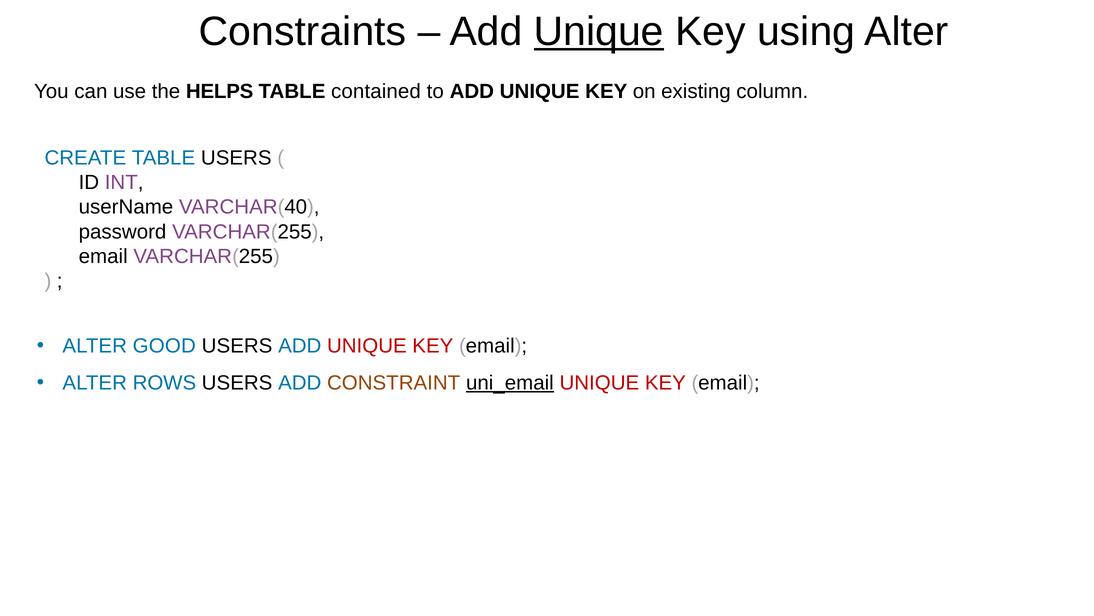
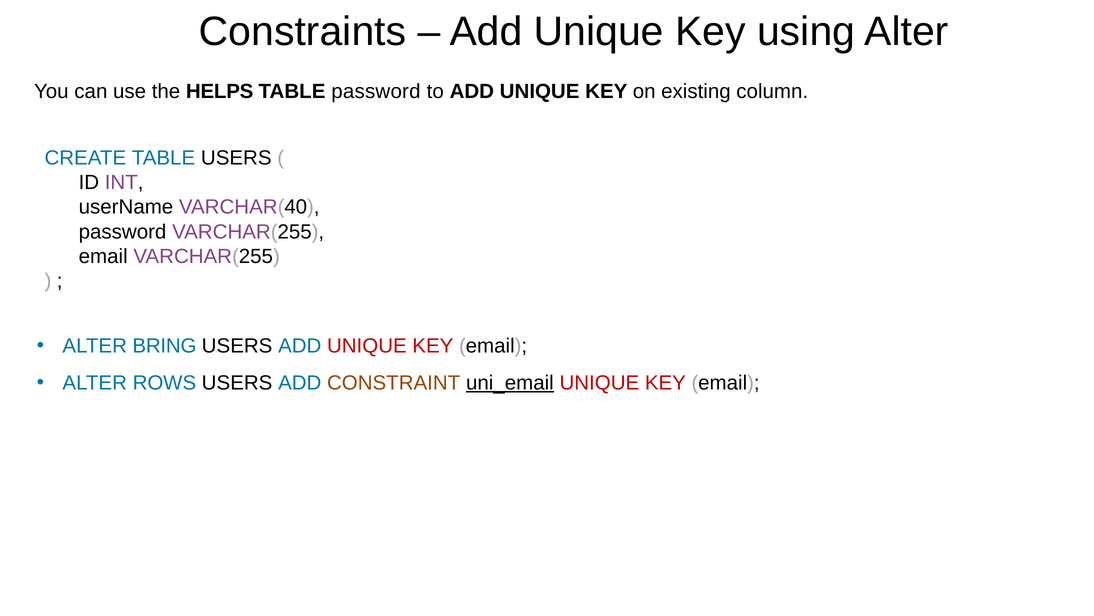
Unique underline: present -> none (599, 31)
TABLE contained: contained -> password (376, 91)
GOOD: GOOD -> BRING (164, 346)
